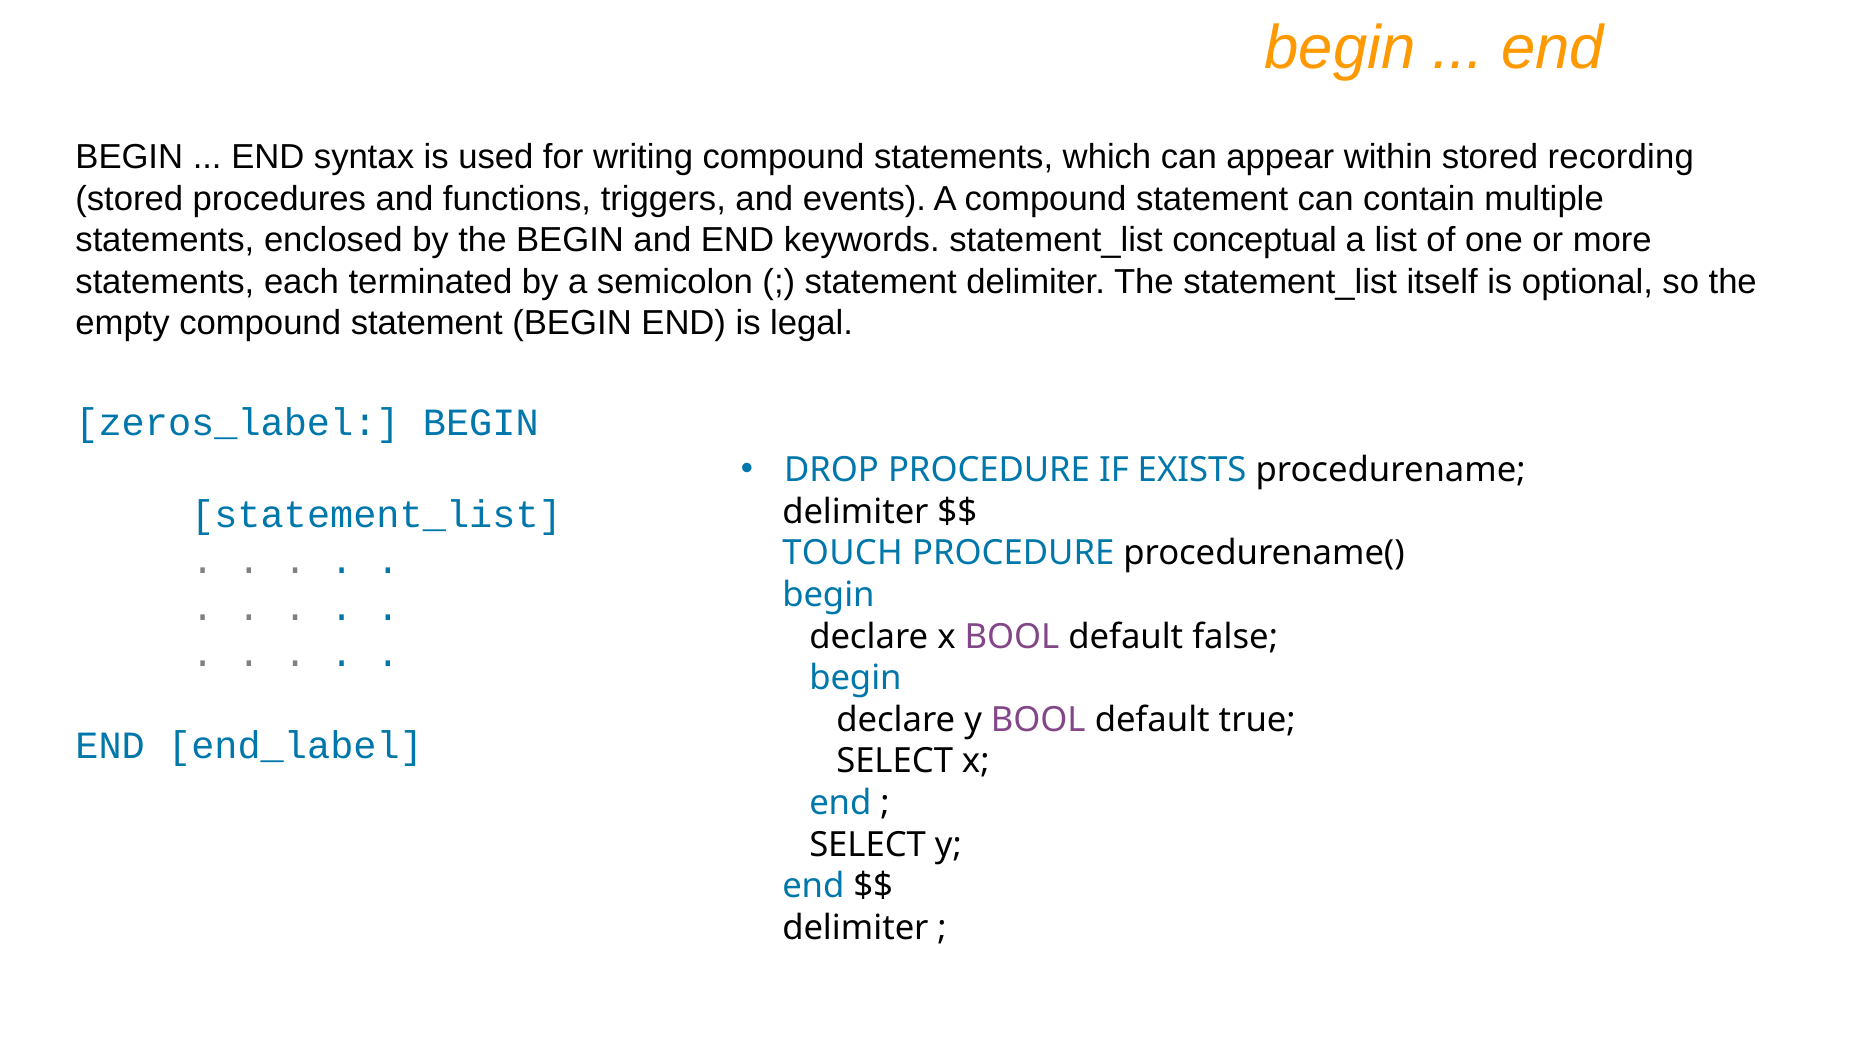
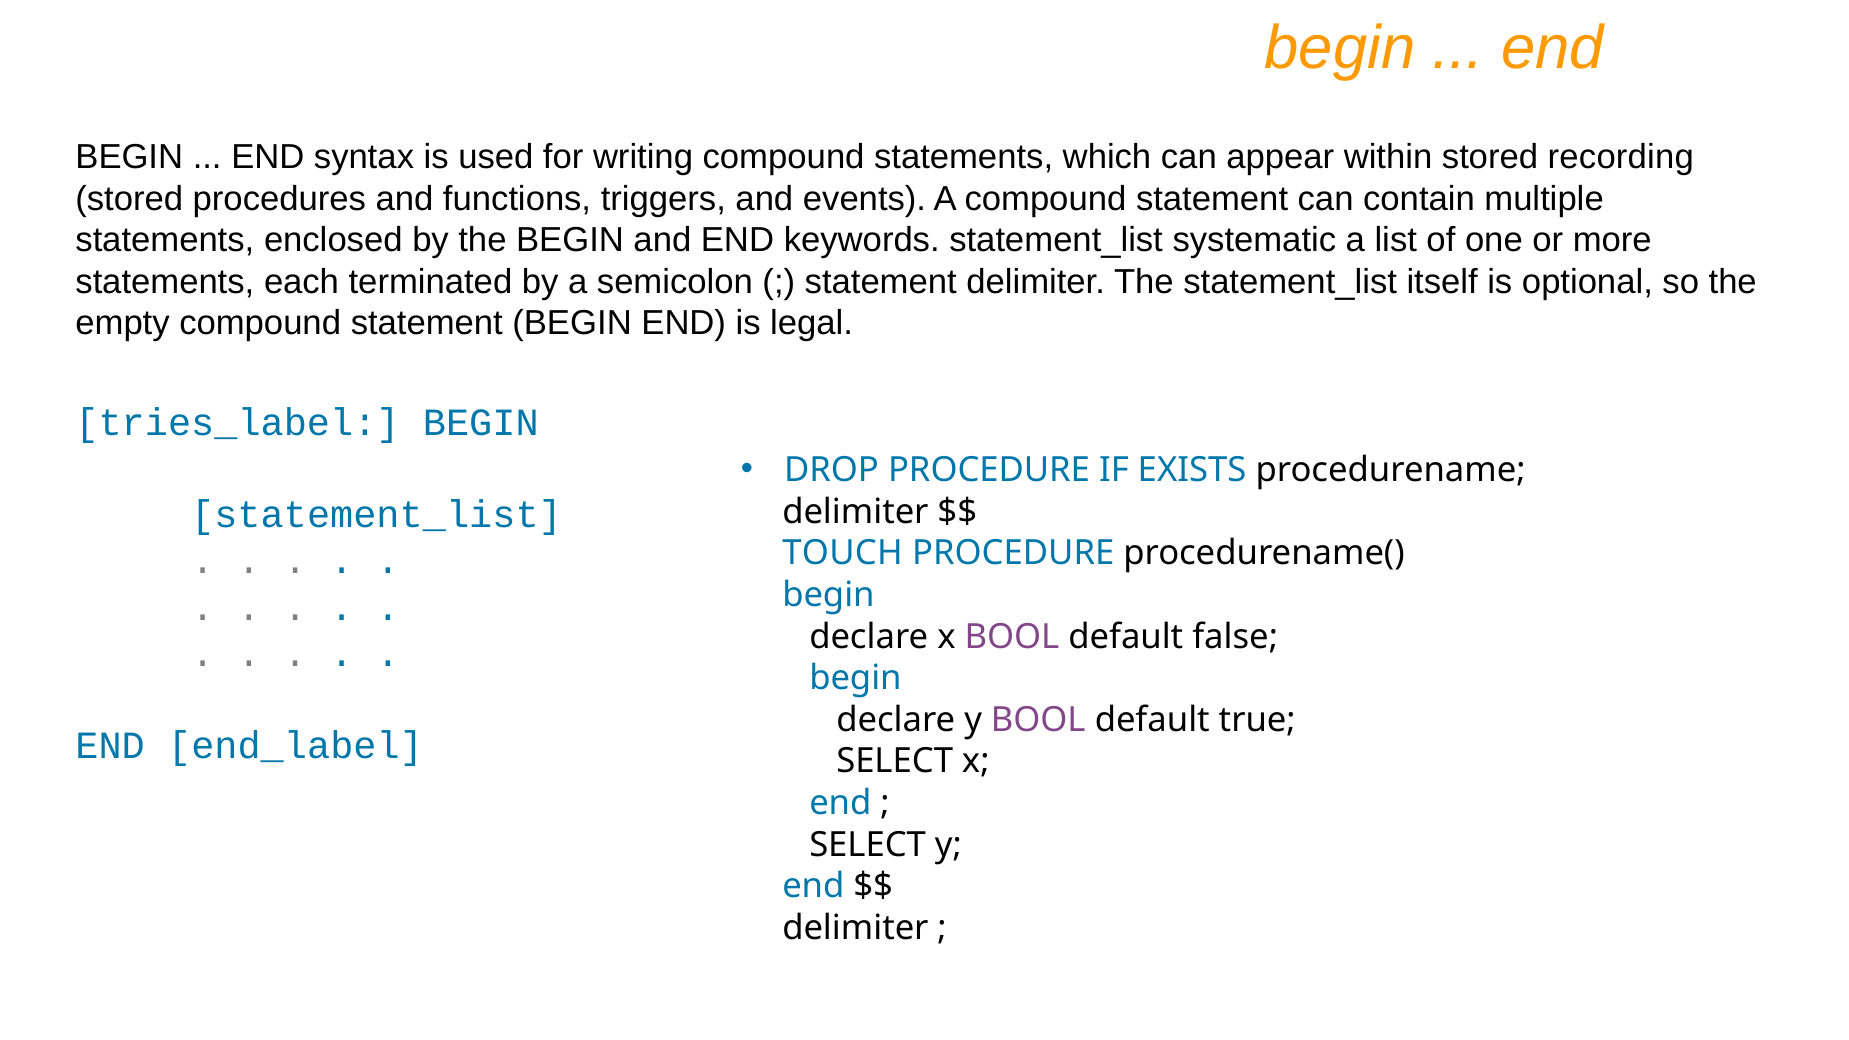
conceptual: conceptual -> systematic (1254, 240)
zeros_label: zeros_label -> tries_label (238, 422)
